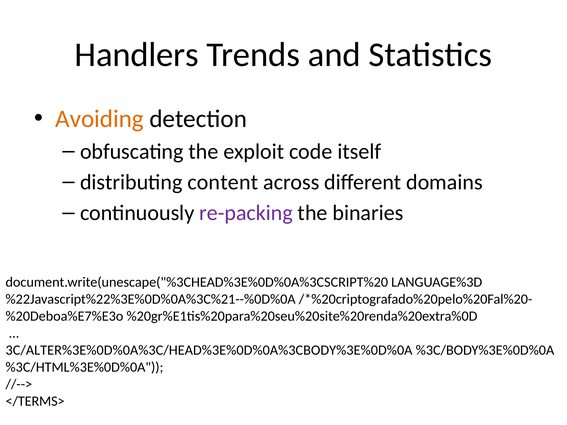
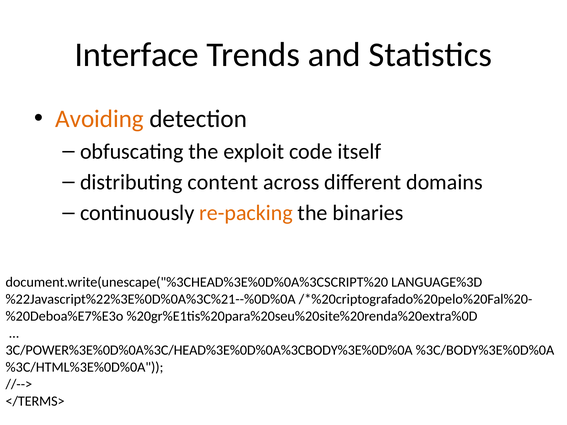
Handlers: Handlers -> Interface (137, 55)
re-packing colour: purple -> orange (246, 213)
3C/ALTER%3E%0D%0A%3C/HEAD%3E%0D%0A%3CBODY%3E%0D%0A: 3C/ALTER%3E%0D%0A%3C/HEAD%3E%0D%0A%3CBODY%3E%0D%0A -> 3C/POWER%3E%0D%0A%3C/HEAD%3E%0D%0A%3CBODY%3E%0D%0A (209, 350)
